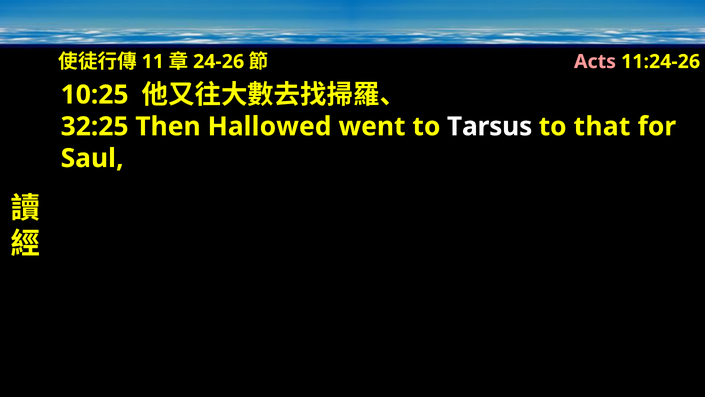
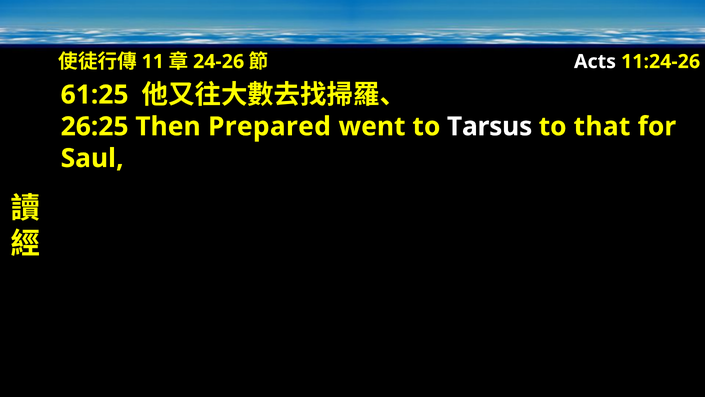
Acts colour: pink -> white (595, 62)
10:25: 10:25 -> 61:25 (95, 95)
32:25: 32:25 -> 26:25 (95, 126)
Hallowed: Hallowed -> Prepared (269, 126)
